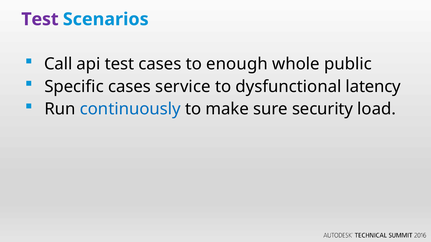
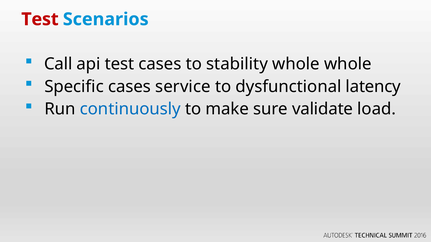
Test colour: purple -> red (40, 19)
enough: enough -> stability (237, 64)
whole public: public -> whole (348, 64)
security: security -> validate (323, 109)
